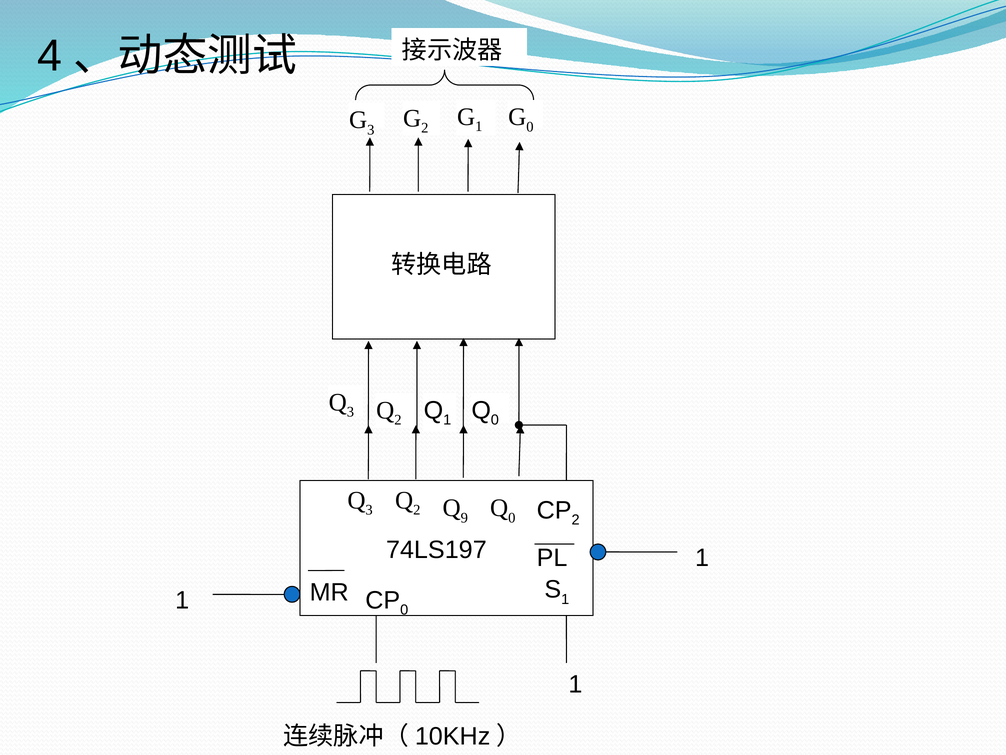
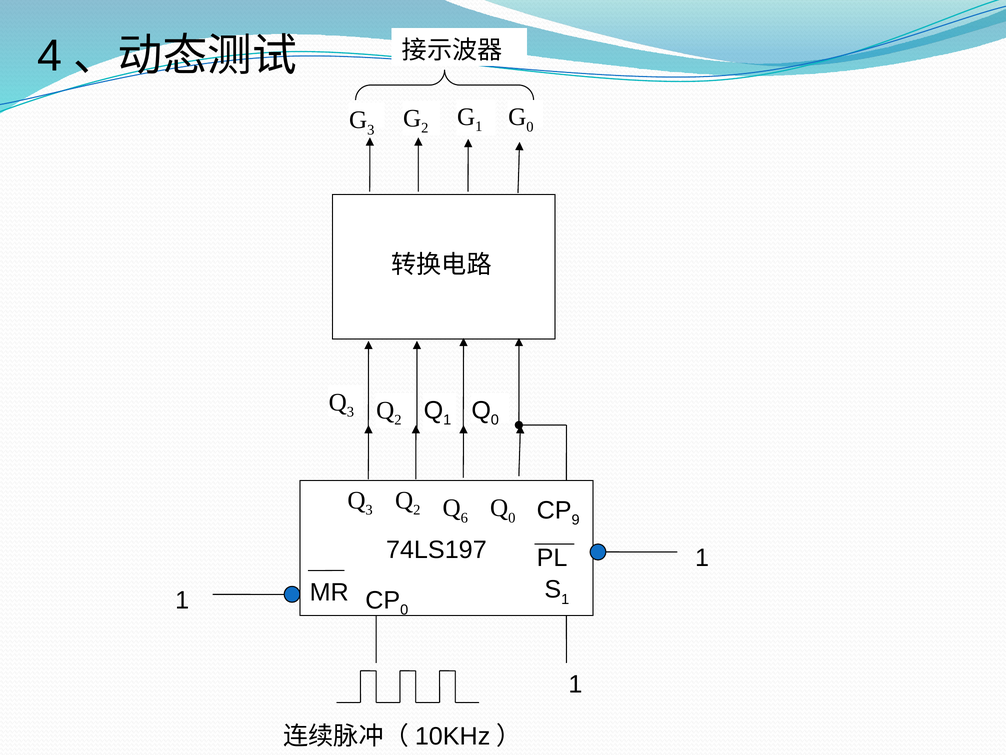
9: 9 -> 6 (464, 518)
2: 2 -> 9 (576, 520)
